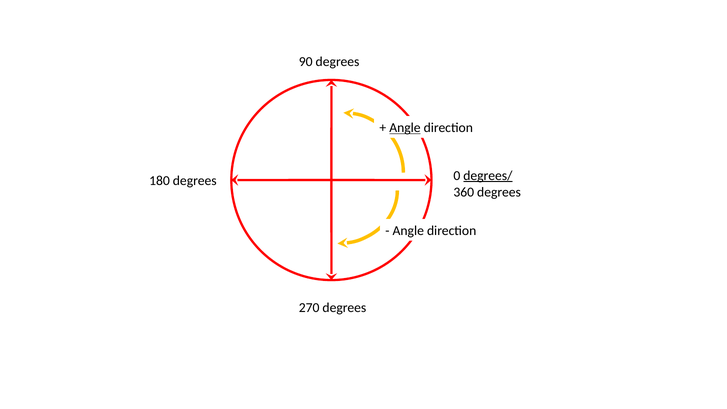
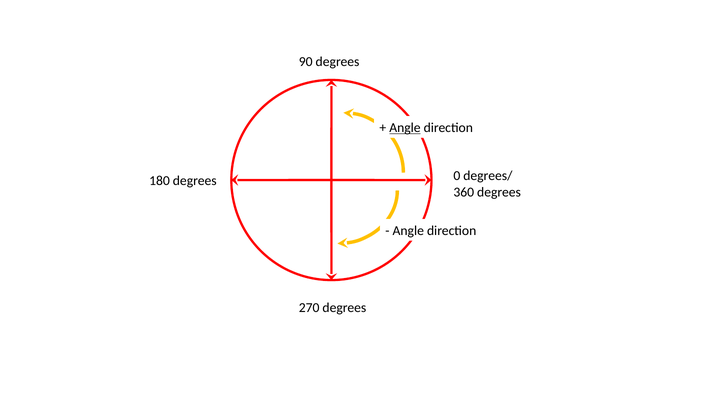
degrees/ underline: present -> none (488, 176)
